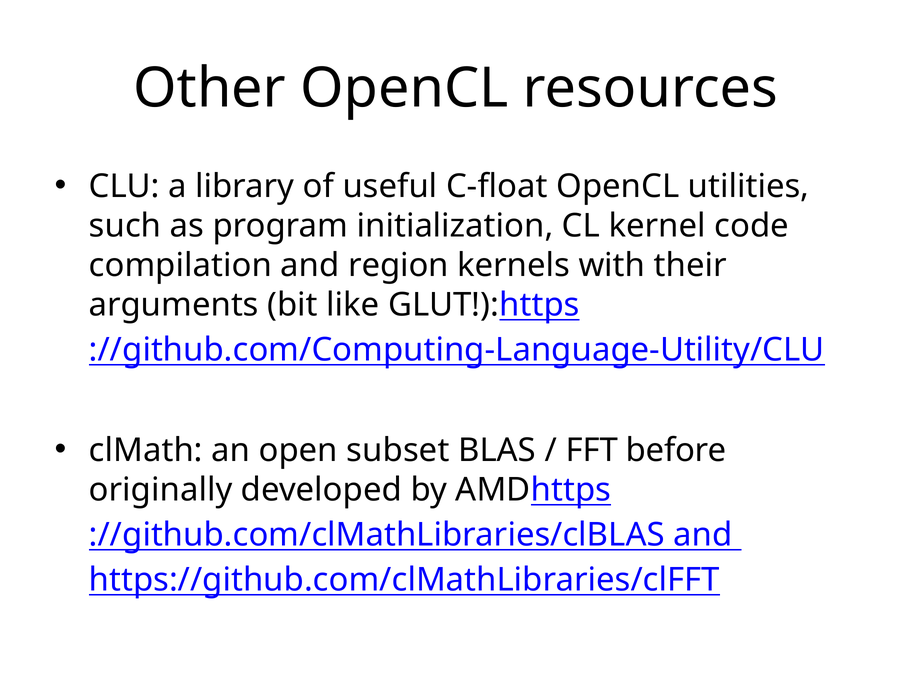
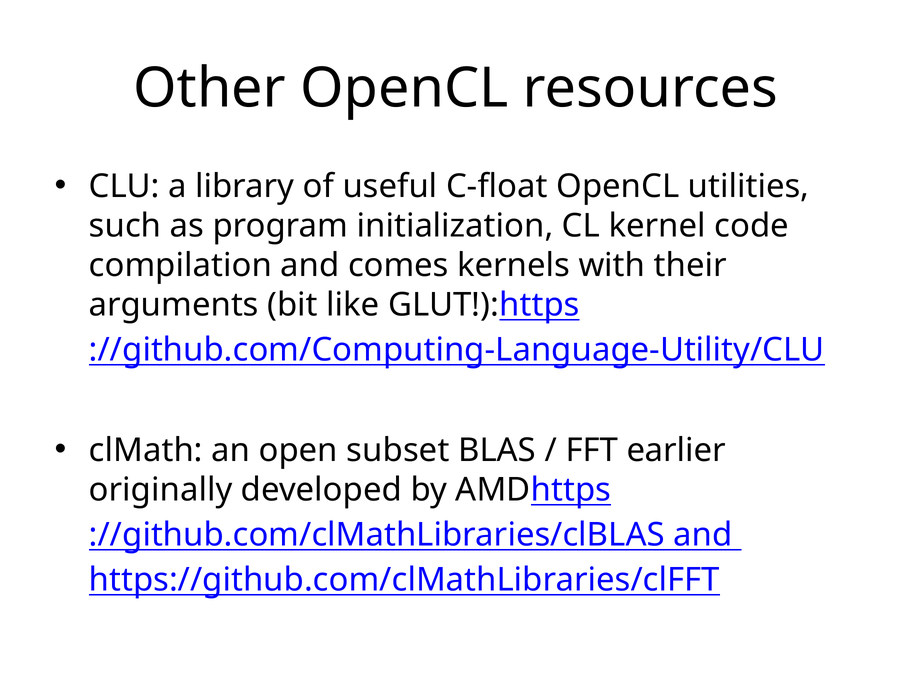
region: region -> comes (398, 265)
before: before -> earlier (676, 450)
